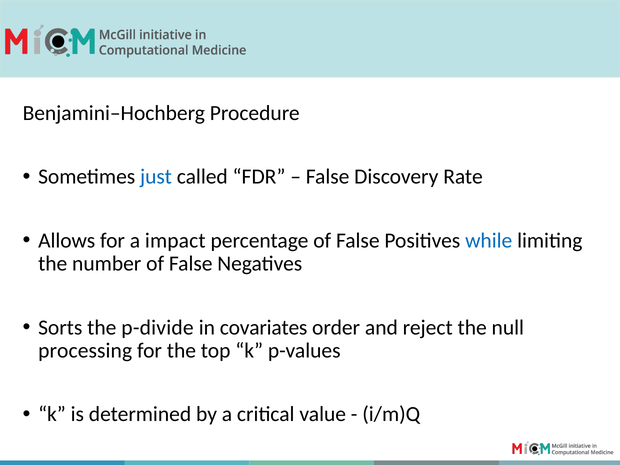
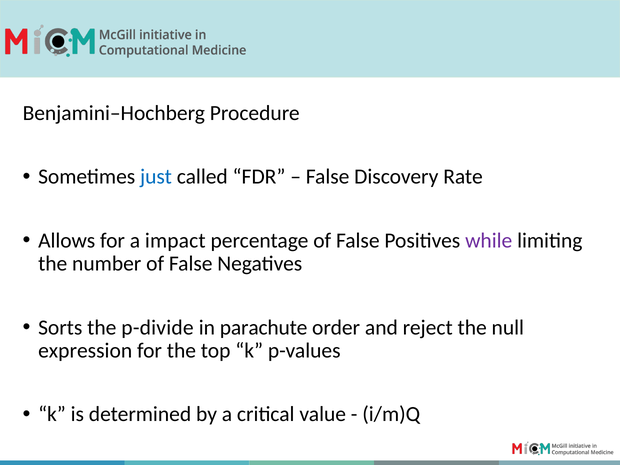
while colour: blue -> purple (489, 241)
covariates: covariates -> parachute (264, 327)
processing: processing -> expression (85, 351)
